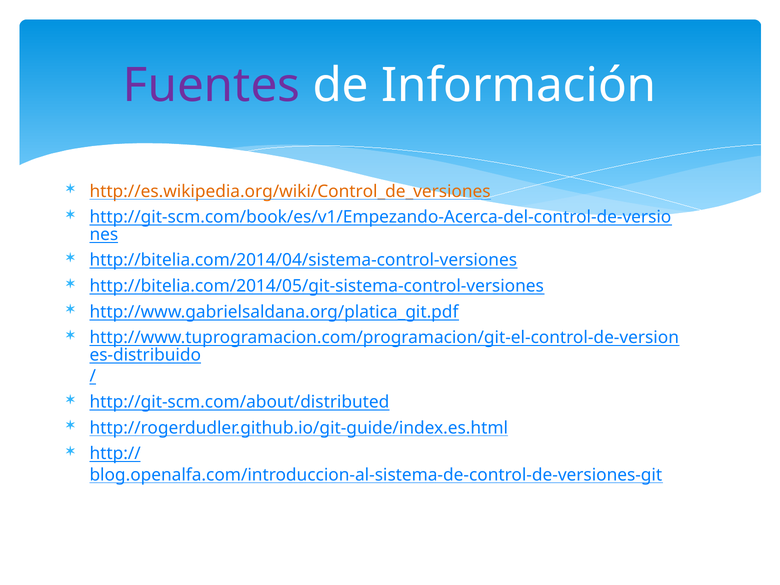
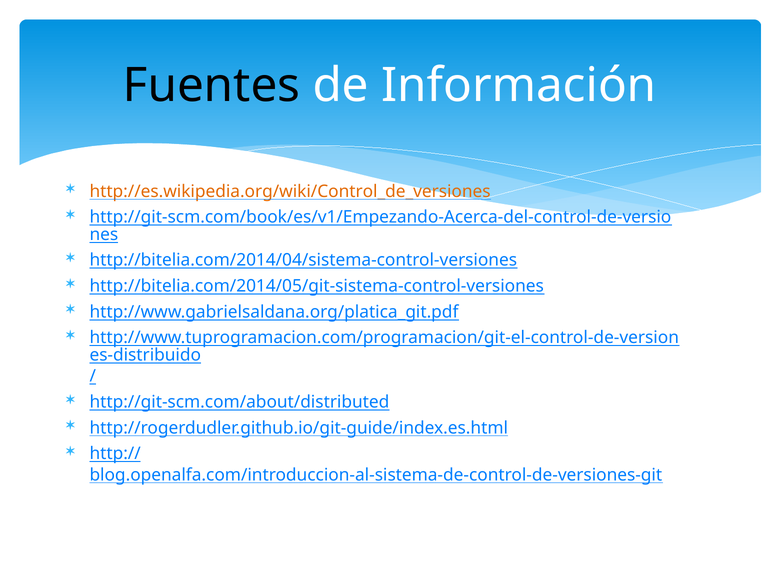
Fuentes colour: purple -> black (212, 86)
